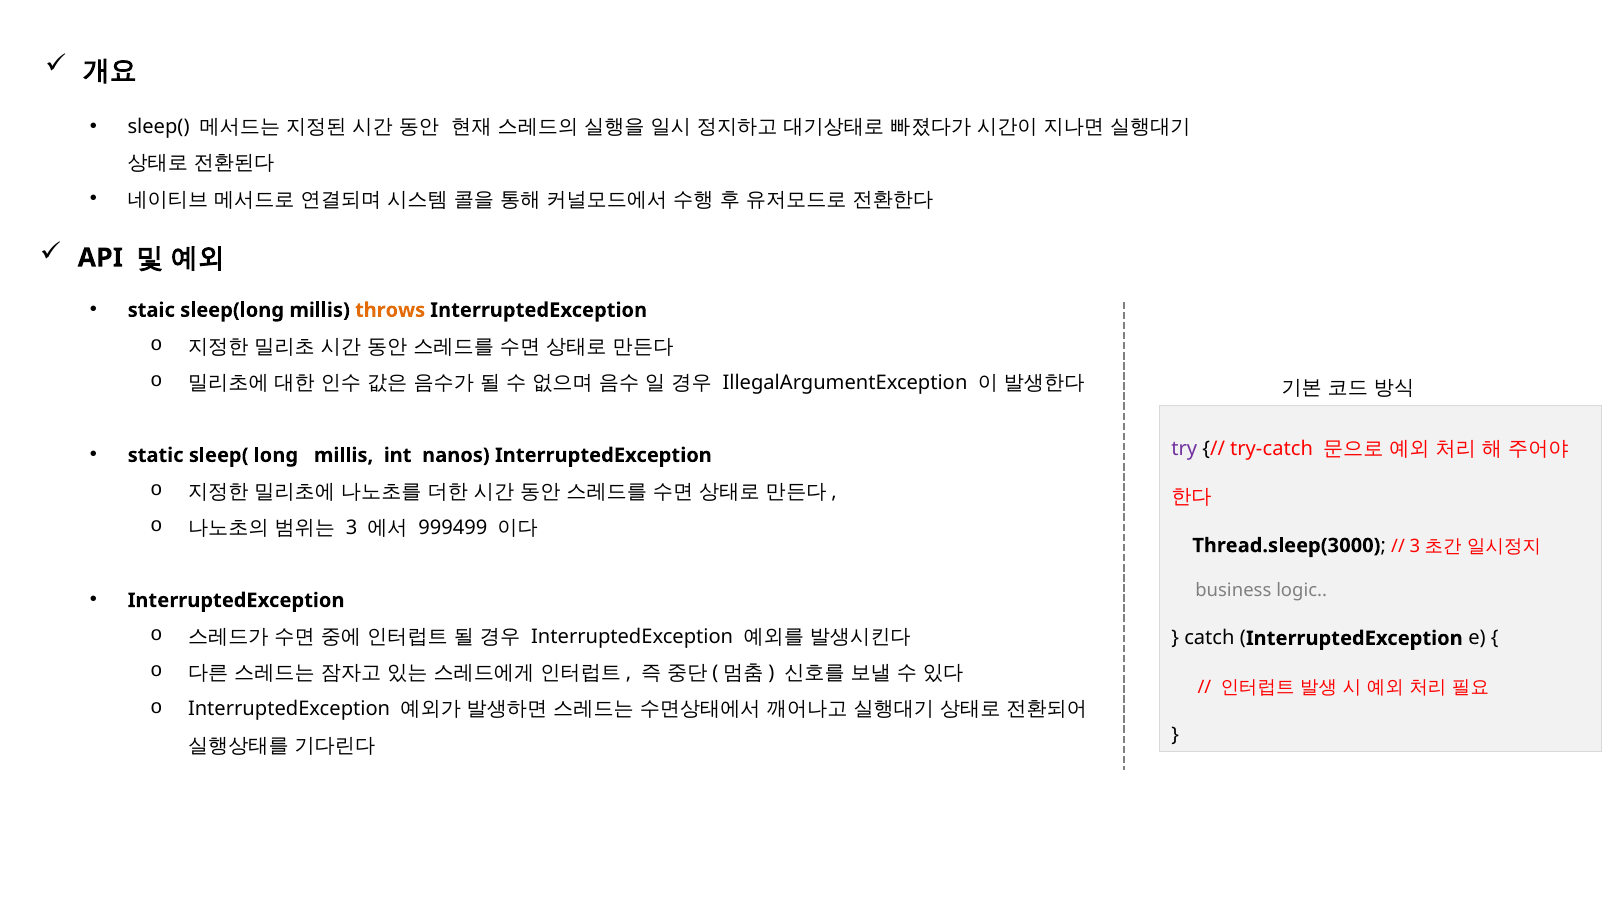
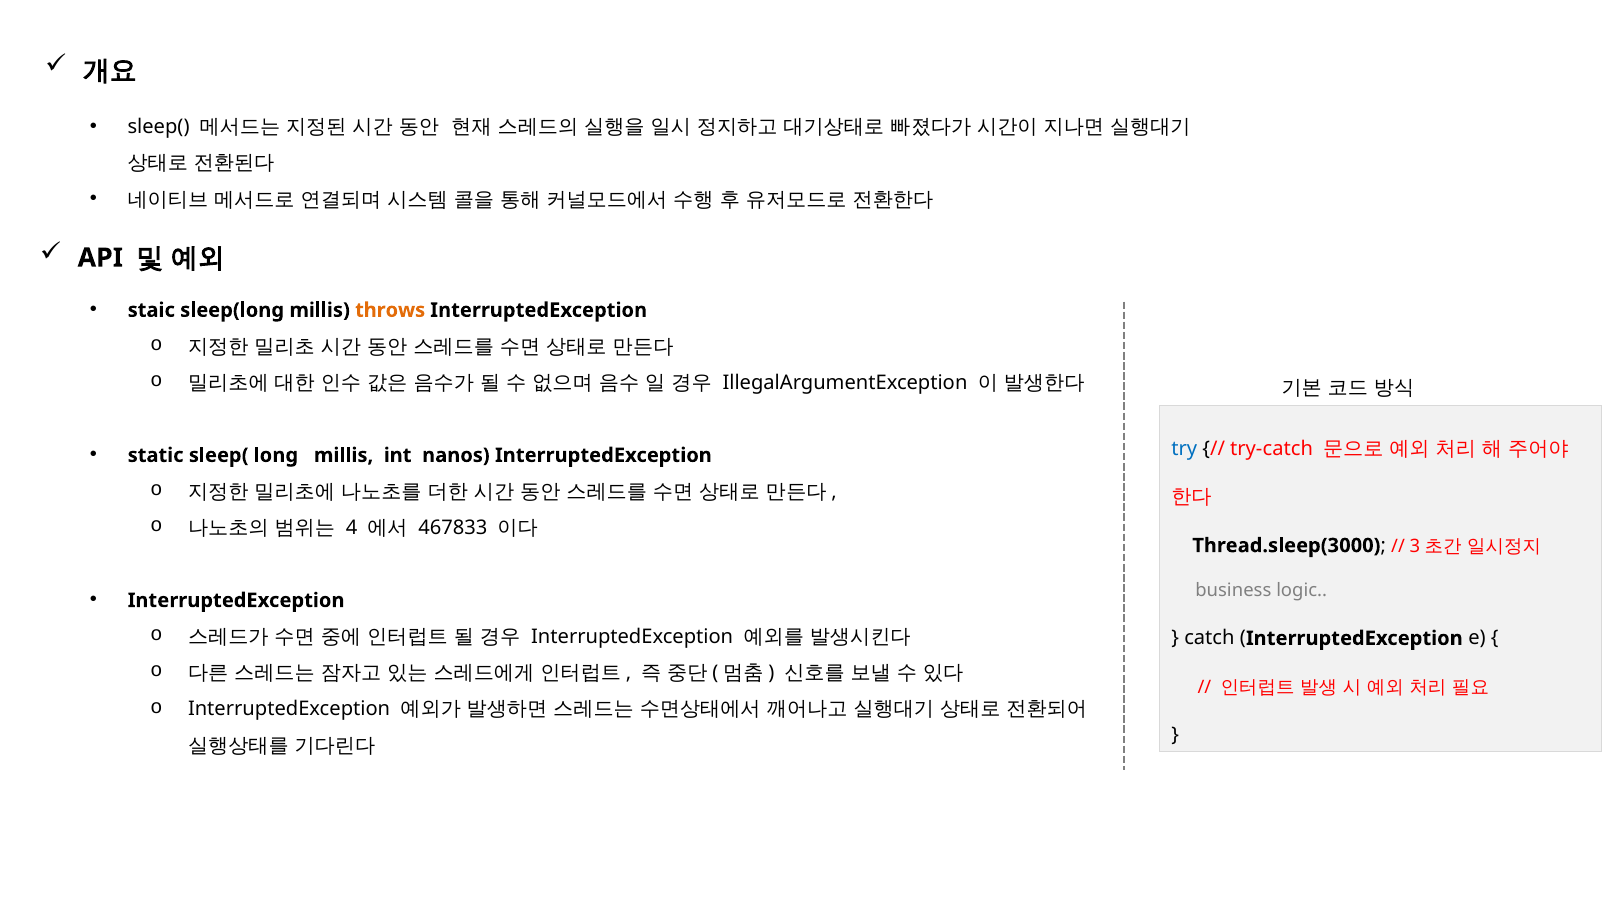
try colour: purple -> blue (1184, 449)
3: 3 -> 4 (352, 528)
999499: 999499 -> 467833 (453, 528)
